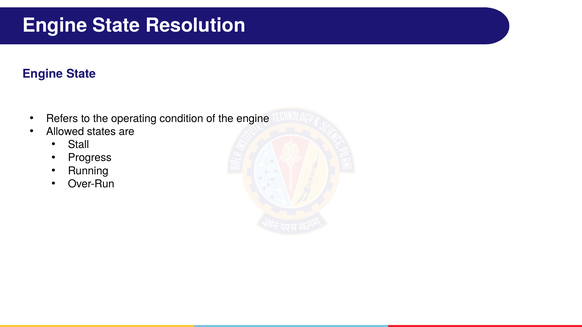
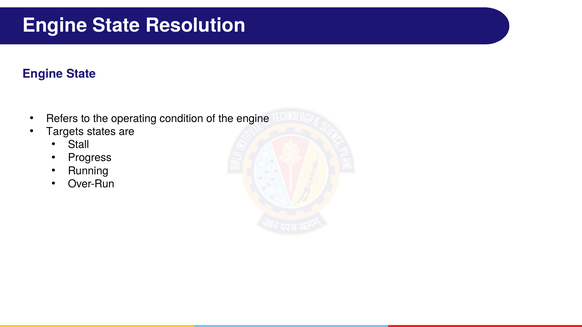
Allowed: Allowed -> Targets (65, 132)
